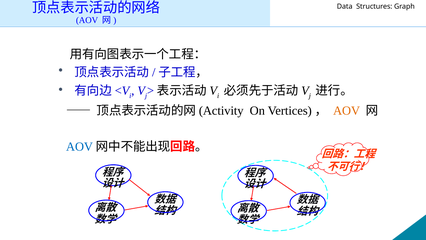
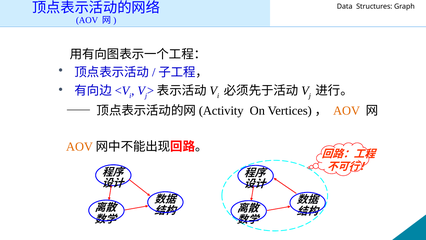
AOV colour: blue -> orange (80, 146)
